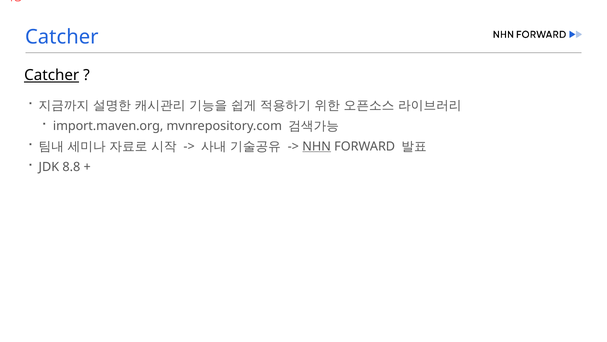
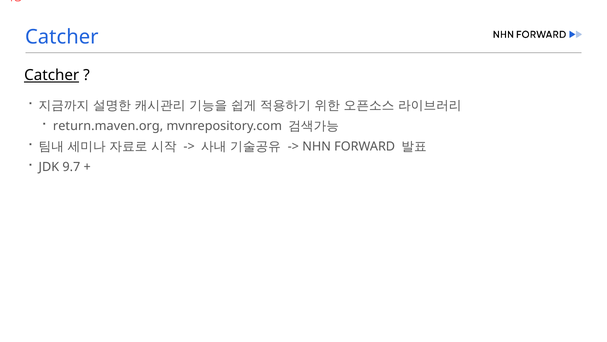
import.maven.org: import.maven.org -> return.maven.org (108, 126)
NHN underline: present -> none (317, 146)
8.8: 8.8 -> 9.7 (71, 167)
